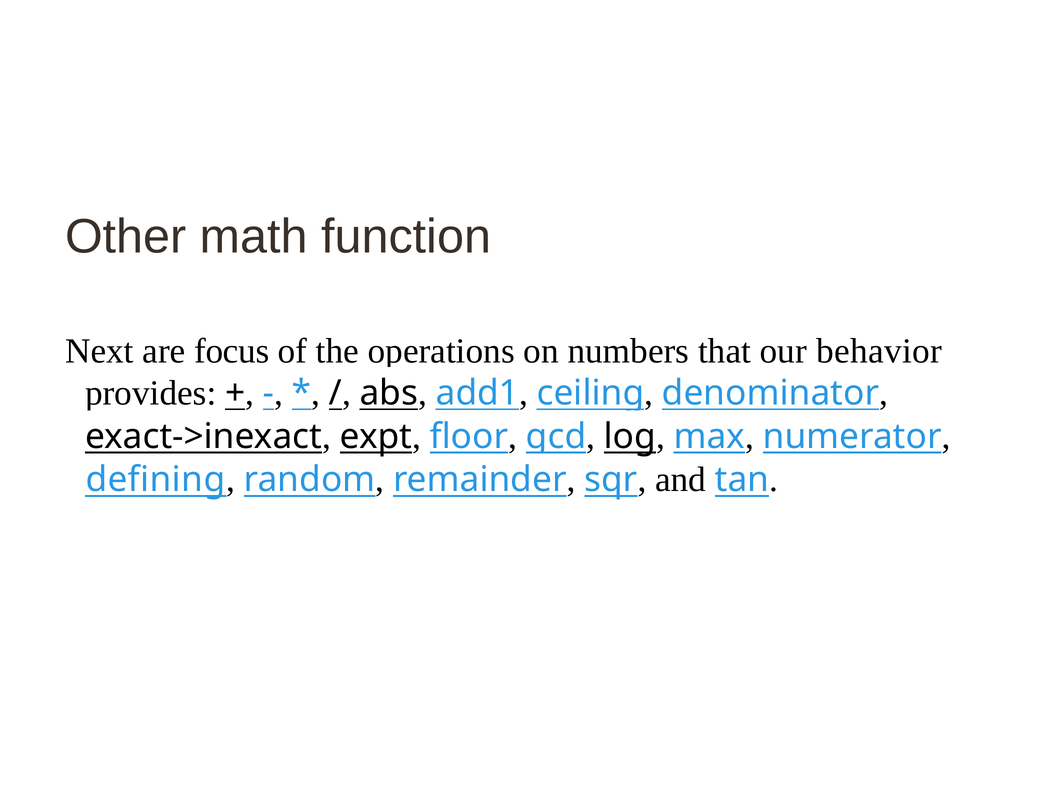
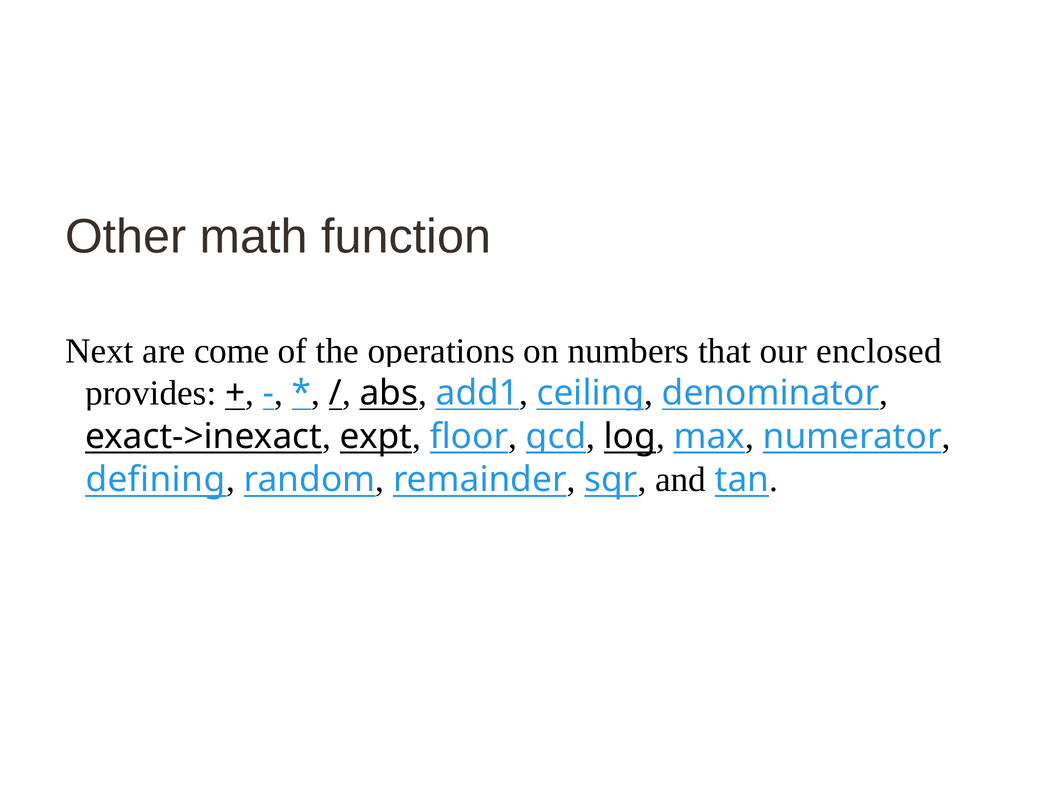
focus: focus -> come (232, 351)
behavior: behavior -> enclosed (879, 351)
